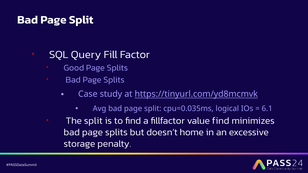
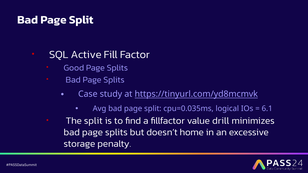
Query: Query -> Active (86, 55)
value find: find -> drill (221, 121)
